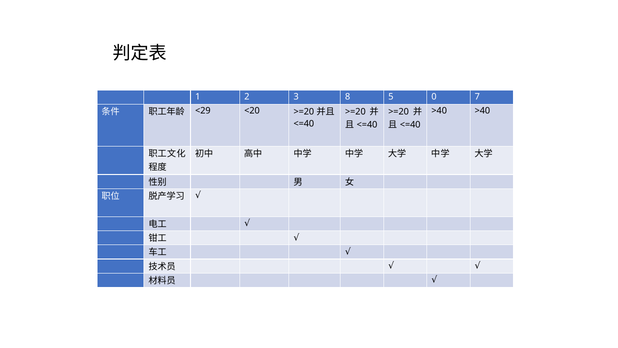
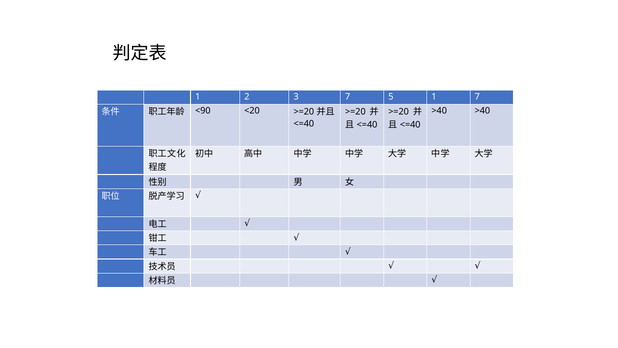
3 8: 8 -> 7 (348, 97)
5 0: 0 -> 1 (434, 97)
<29: <29 -> <90 (203, 111)
